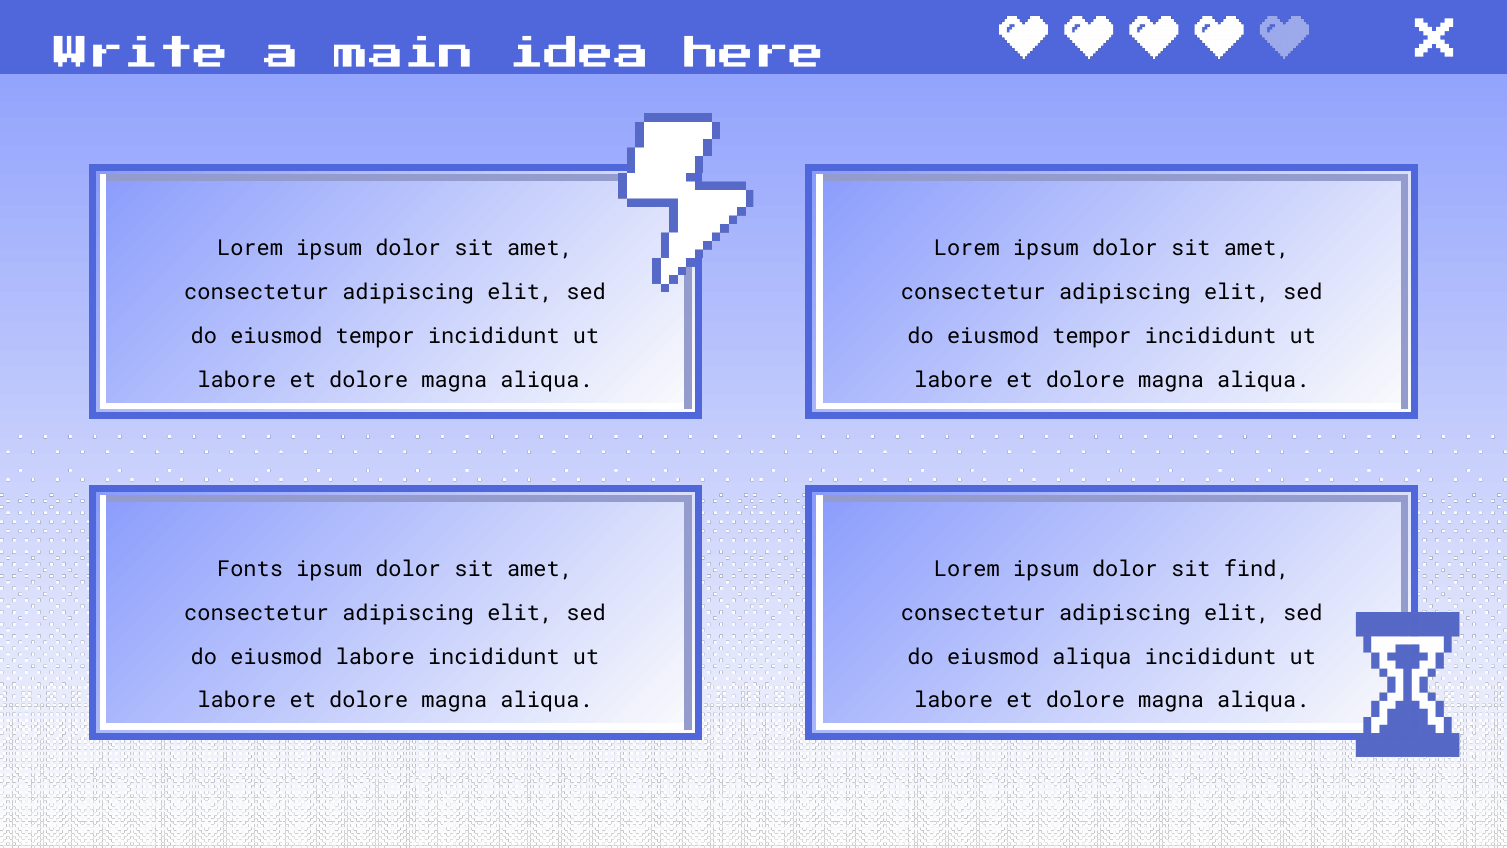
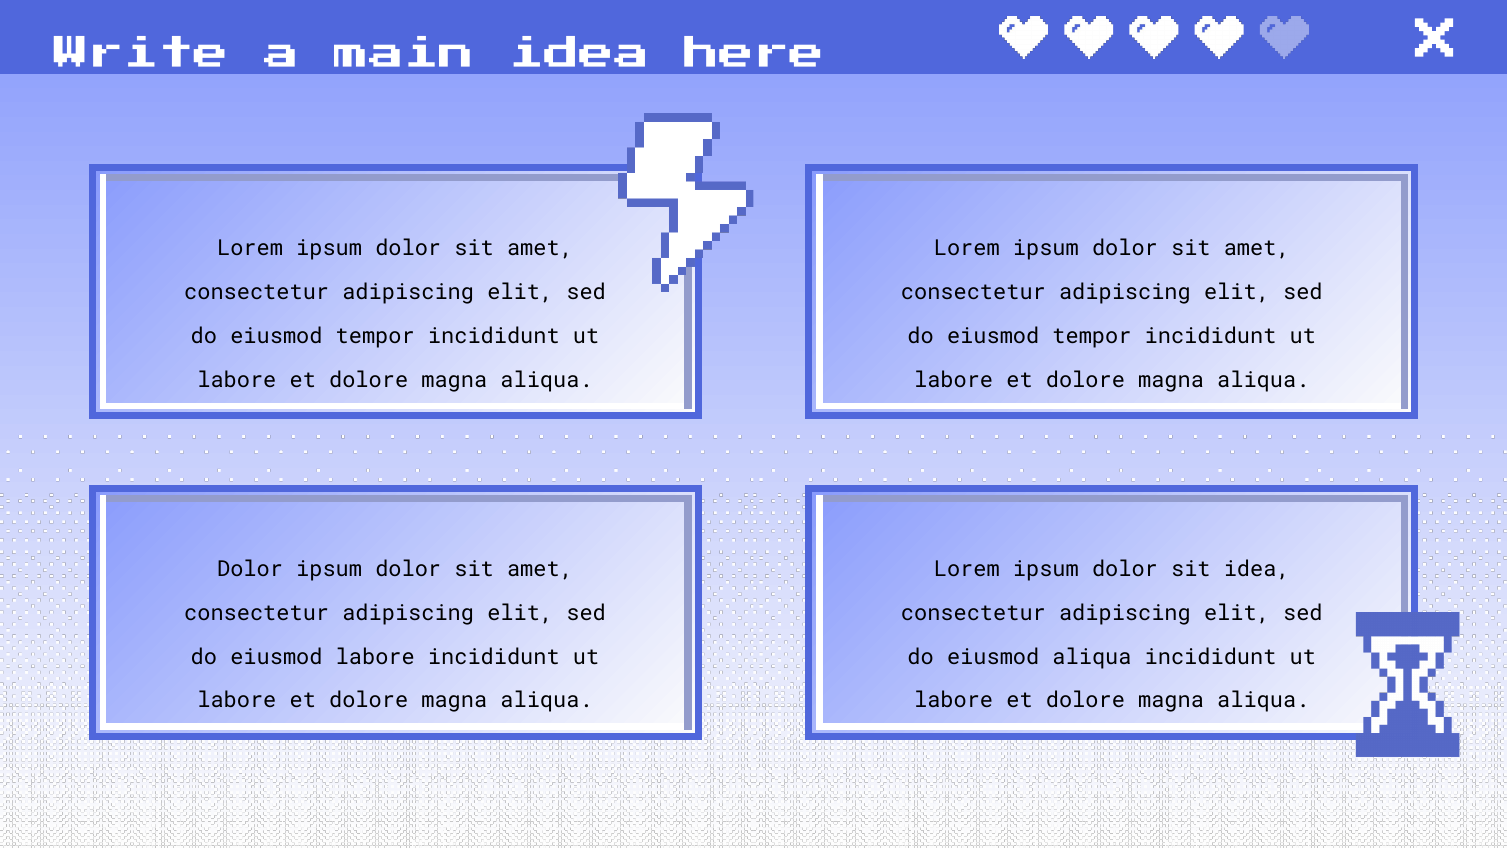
Fonts: Fonts -> Dolor (250, 569)
sit find: find -> idea (1257, 569)
